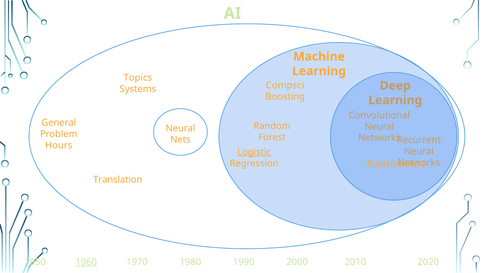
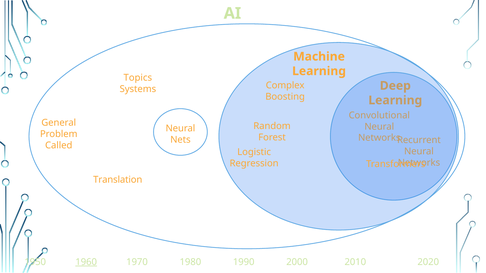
Compsci: Compsci -> Complex (285, 86)
Hours: Hours -> Called (59, 145)
Logistic underline: present -> none (254, 152)
